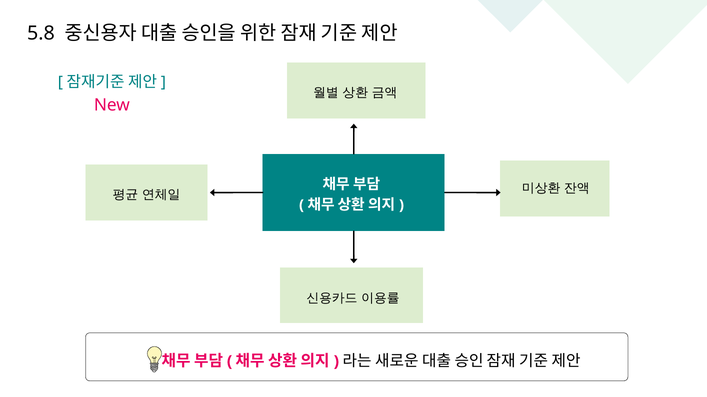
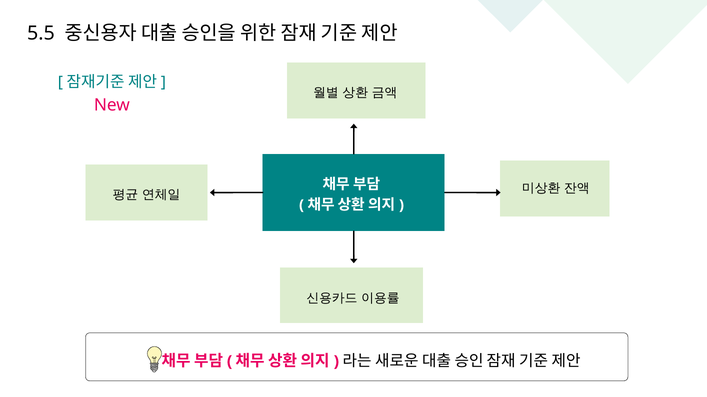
5.8: 5.8 -> 5.5 (41, 34)
